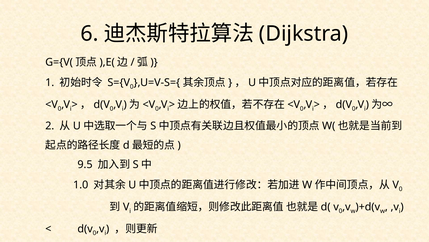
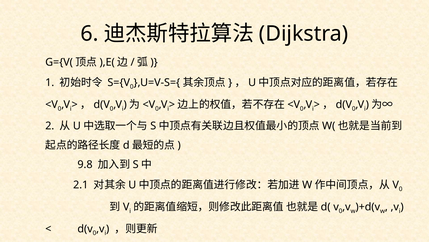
9.5: 9.5 -> 9.8 (85, 164)
1.0: 1.0 -> 2.1 (81, 184)
